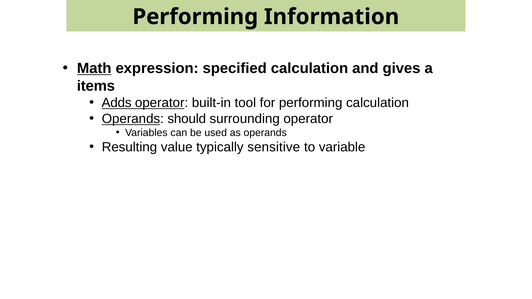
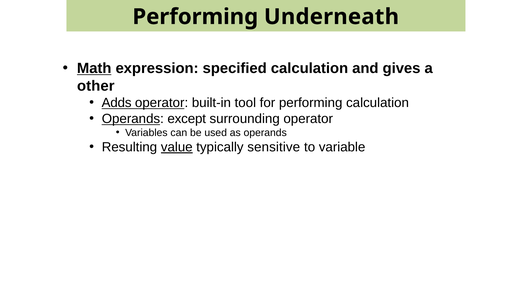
Information: Information -> Underneath (331, 17)
items: items -> other (96, 86)
should: should -> except (187, 119)
value underline: none -> present (177, 147)
